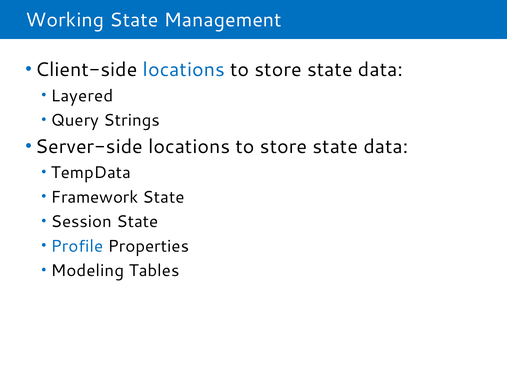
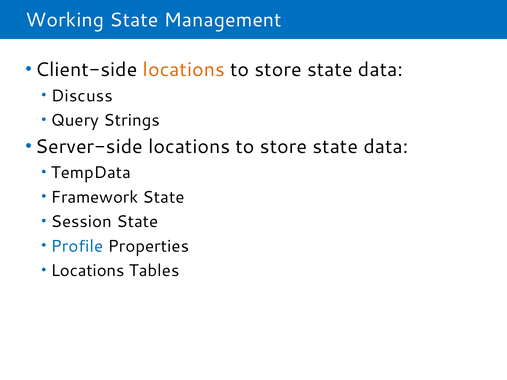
locations colour: blue -> orange (184, 70)
Layered: Layered -> Discuss (82, 96)
Modeling: Modeling -> Locations (88, 271)
